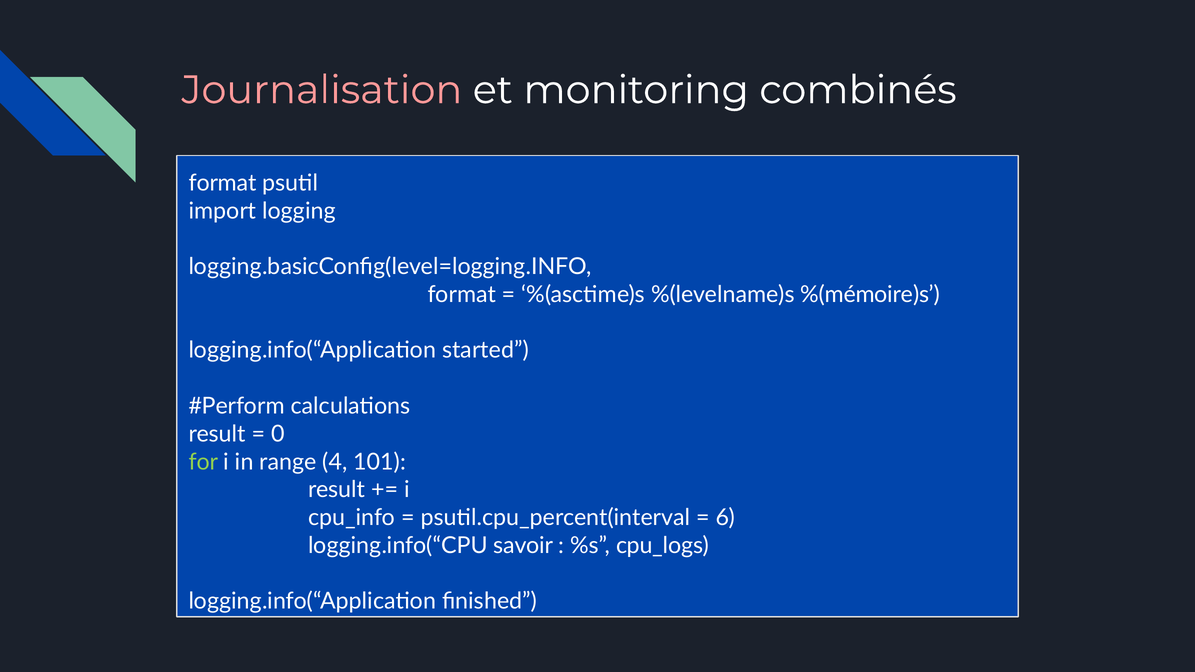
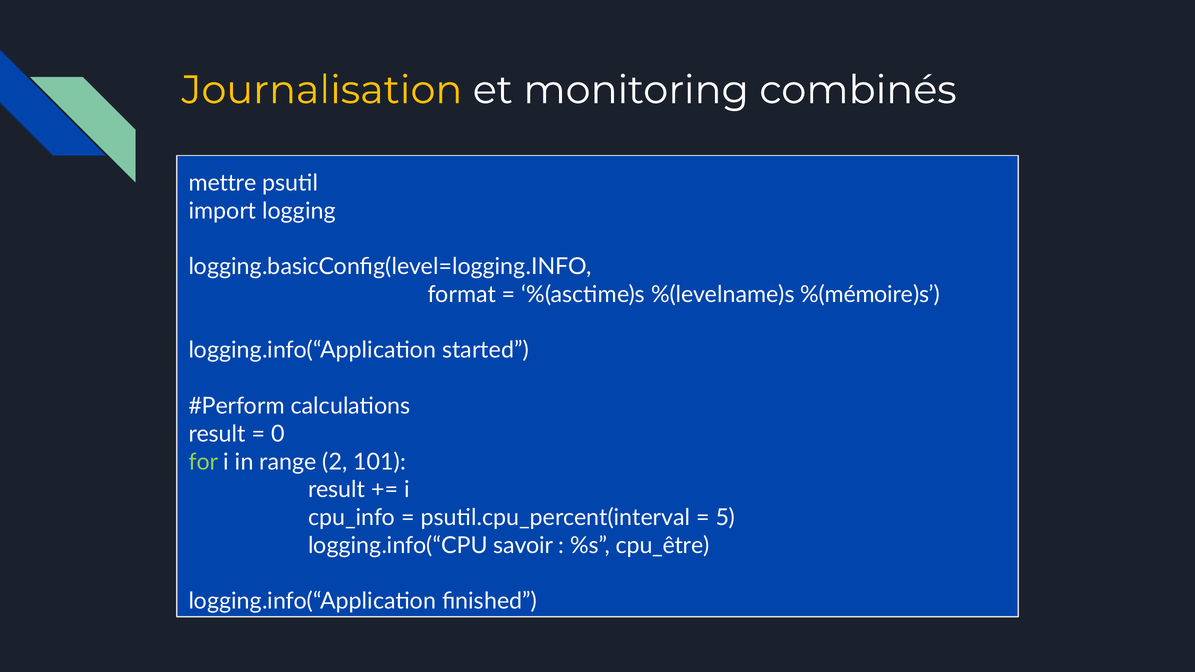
Journalisation colour: pink -> yellow (322, 90)
format: format -> mettre (223, 183)
4: 4 -> 2 (335, 462)
6: 6 -> 5 (725, 518)
cpu_logs: cpu_logs -> cpu_être (663, 546)
